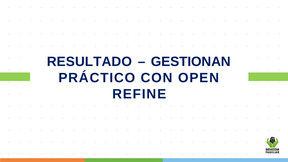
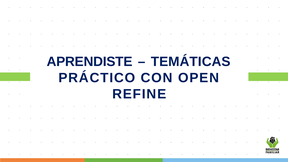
RESULTADO: RESULTADO -> APRENDISTE (90, 62)
GESTIONAN: GESTIONAN -> TEMÁTICAS (191, 62)
